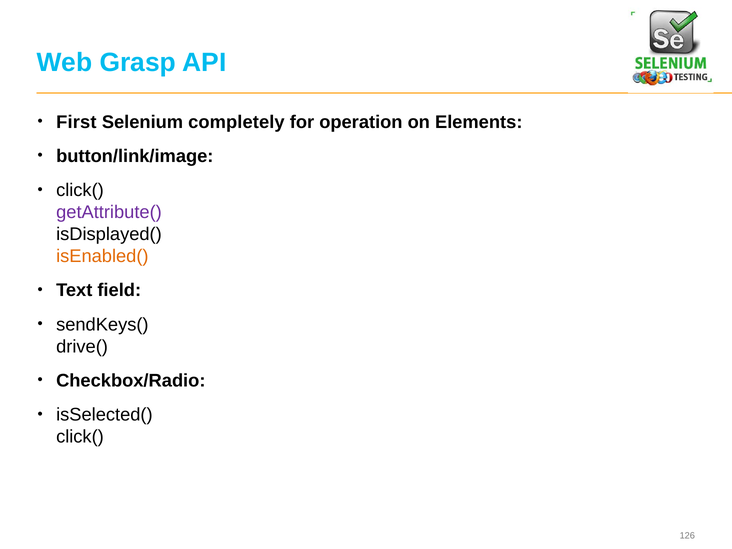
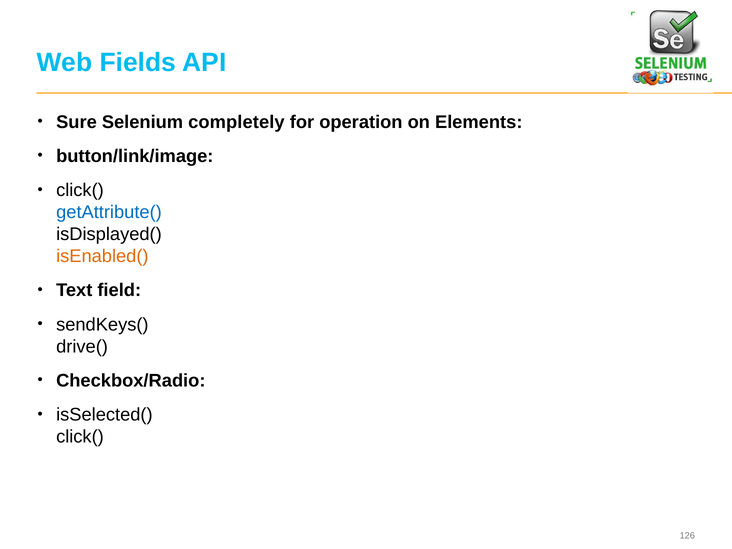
Grasp: Grasp -> Fields (138, 62)
First: First -> Sure (76, 122)
getAttribute( colour: purple -> blue (109, 212)
